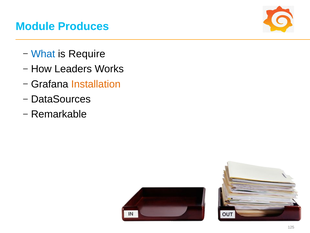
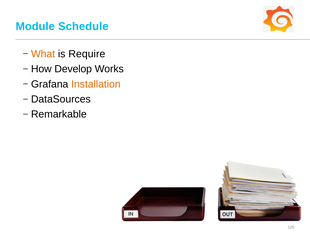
Produces: Produces -> Schedule (83, 26)
What colour: blue -> orange (43, 54)
Leaders: Leaders -> Develop (73, 69)
